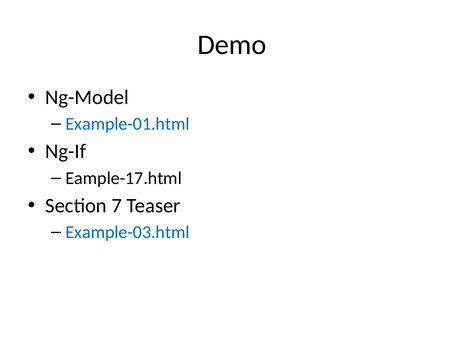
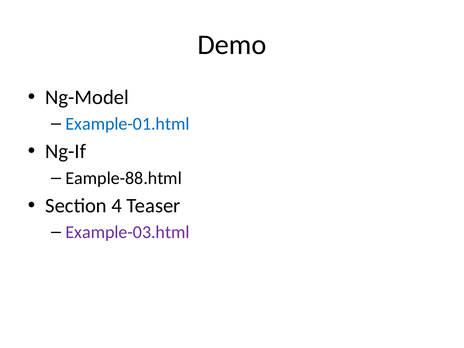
Eample-17.html: Eample-17.html -> Eample-88.html (124, 178)
7: 7 -> 4 (117, 206)
Example-03.html colour: blue -> purple (128, 232)
